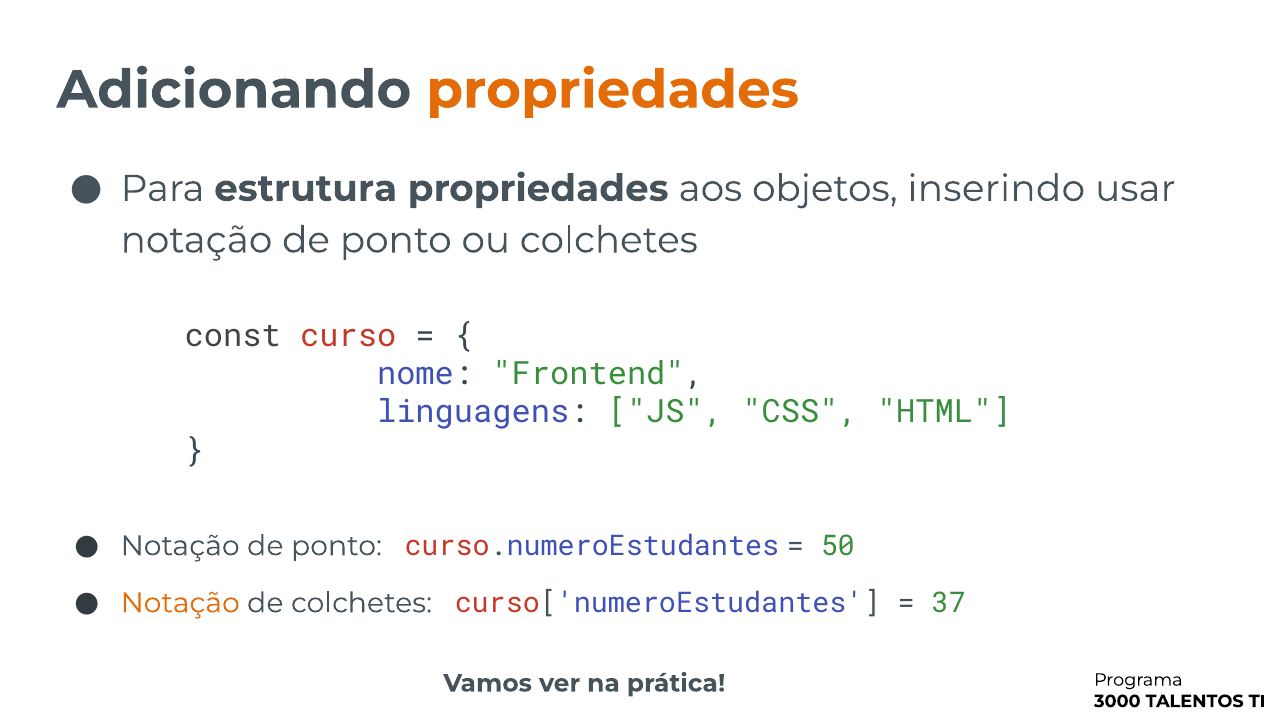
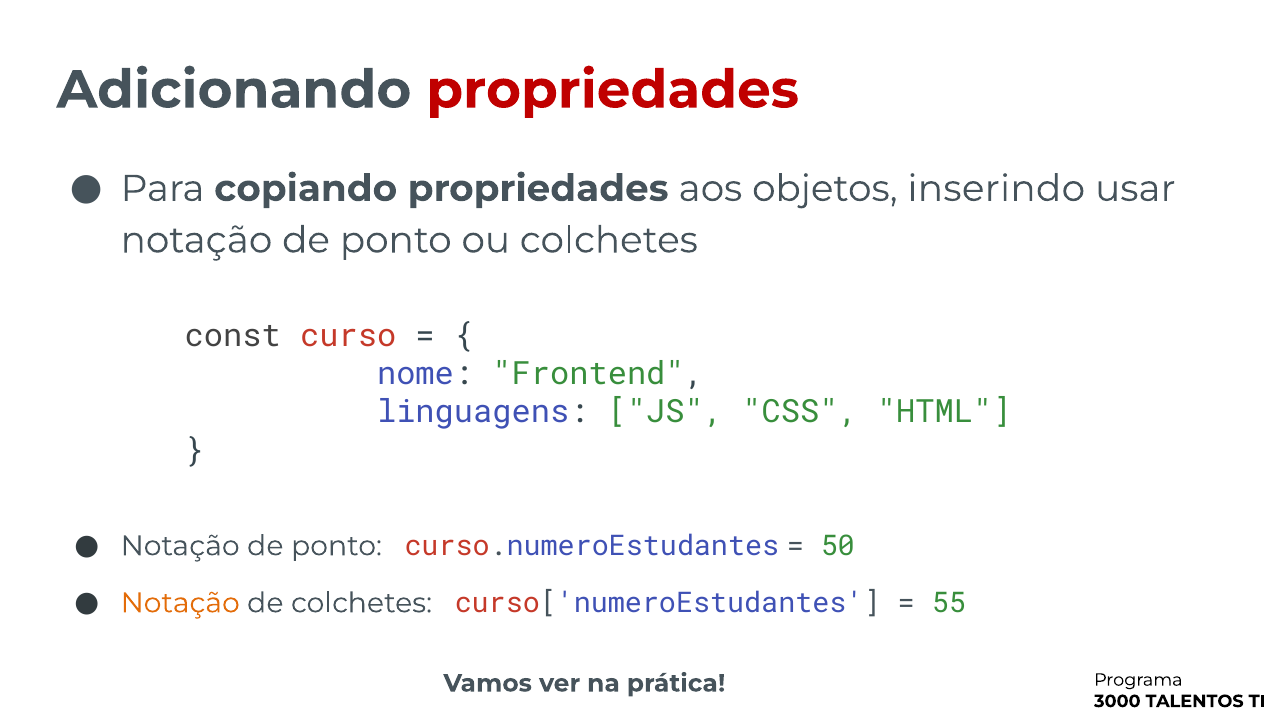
propriedades colour: orange -> red (613, 90)
estrutura: estrutura -> copiando (306, 189)
37: 37 -> 55 (949, 603)
